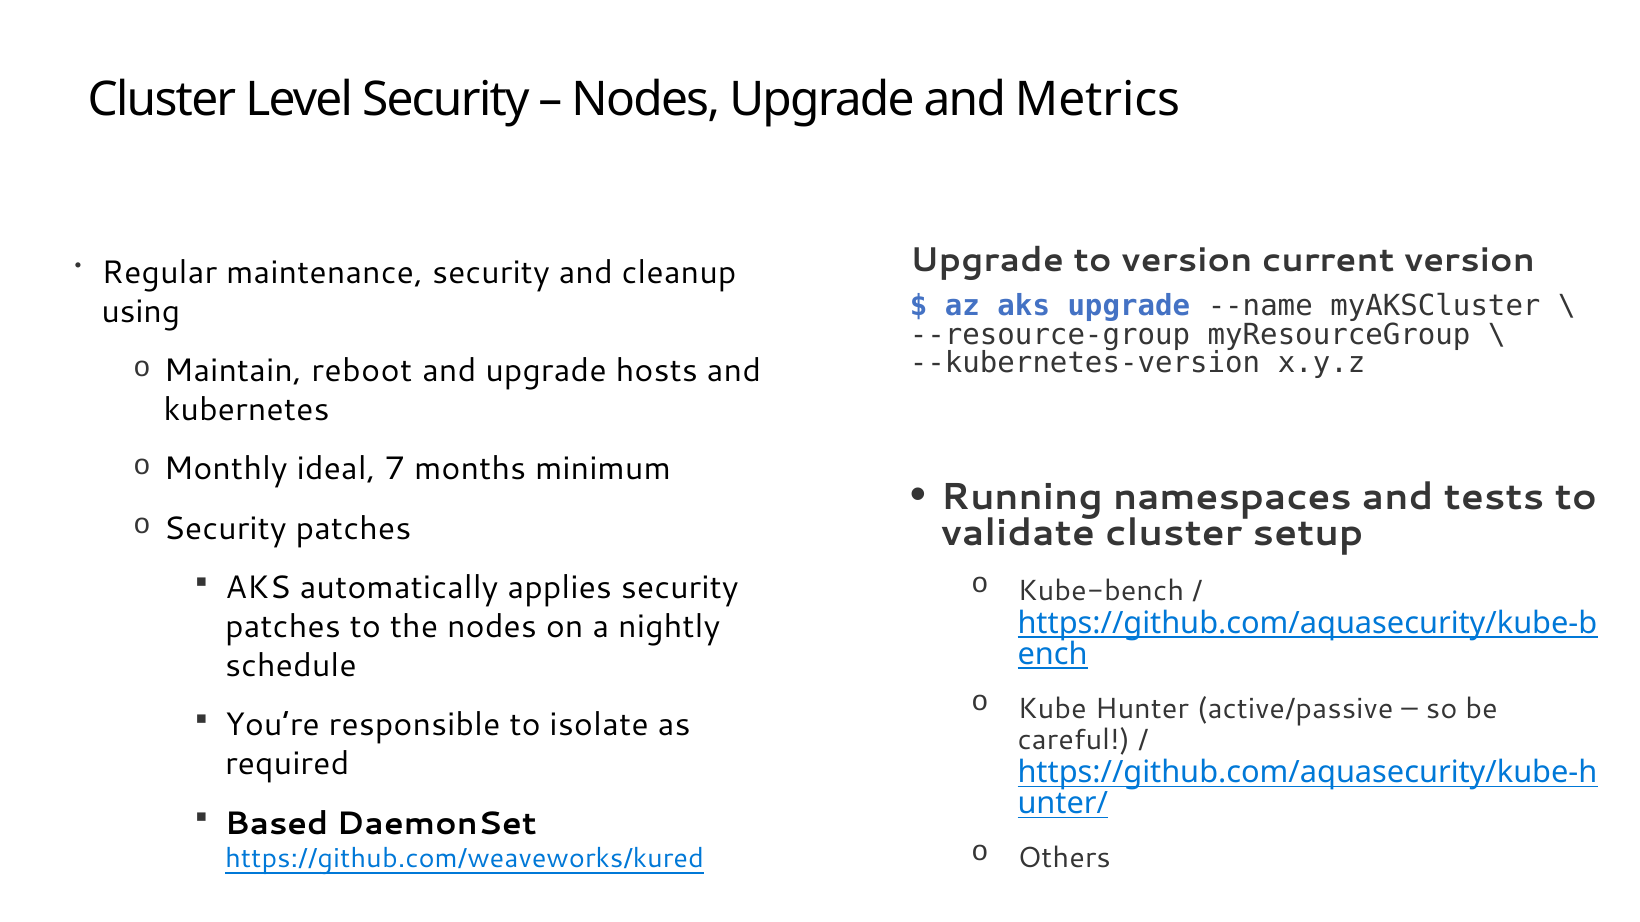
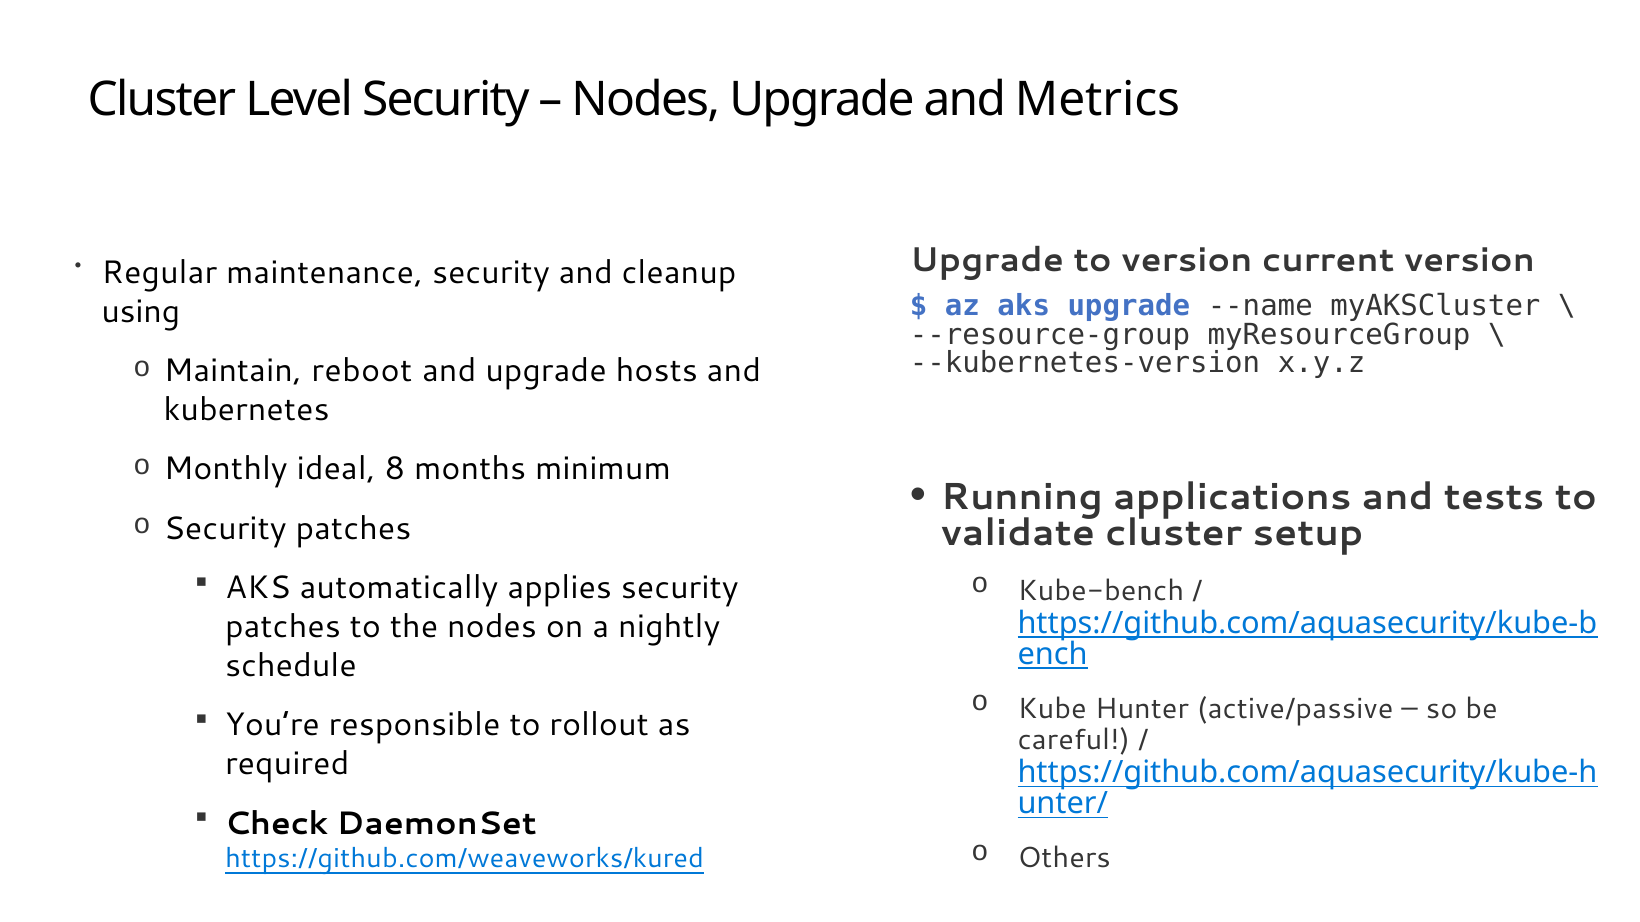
7: 7 -> 8 (395, 469)
namespaces: namespaces -> applications (1232, 497)
isolate: isolate -> rollout (599, 726)
Based: Based -> Check (277, 824)
